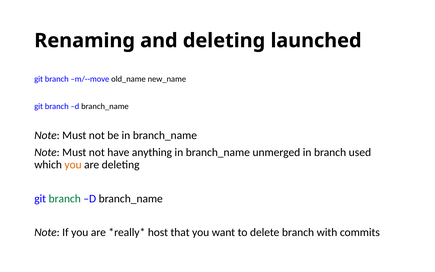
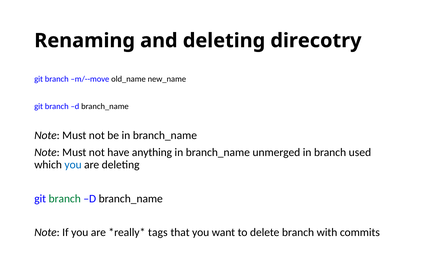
launched: launched -> direcotry (316, 41)
you colour: orange -> blue (73, 165)
host: host -> tags (158, 232)
